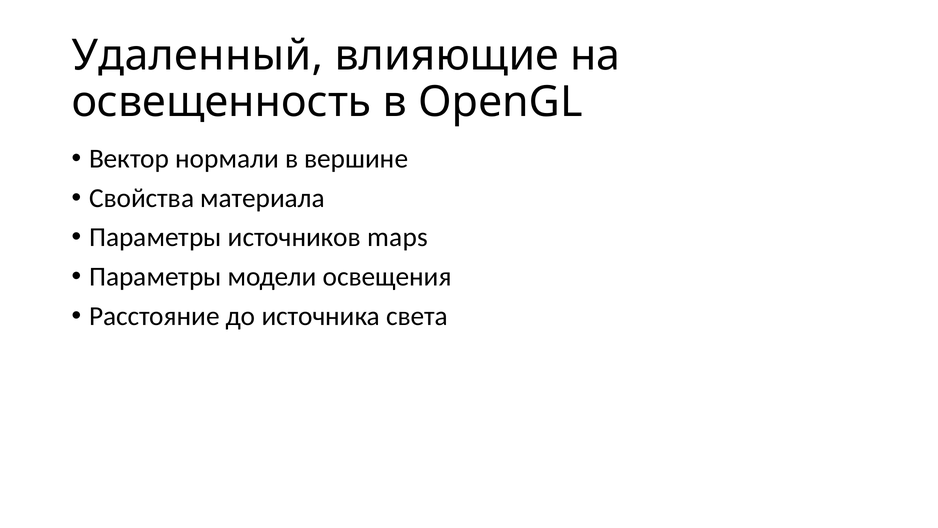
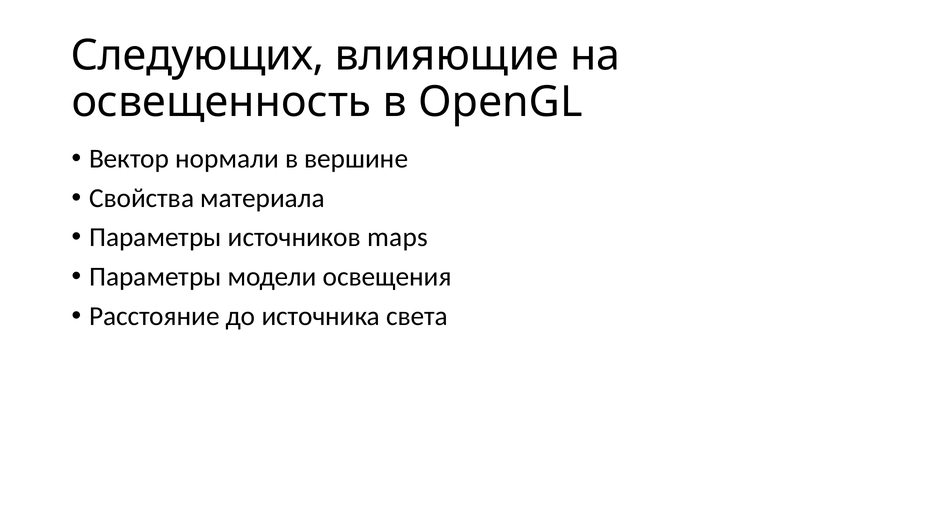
Удаленный: Удаленный -> Следующих (198, 56)
